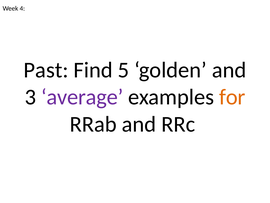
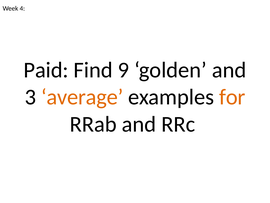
Past: Past -> Paid (46, 70)
5: 5 -> 9 (123, 70)
average colour: purple -> orange (82, 97)
